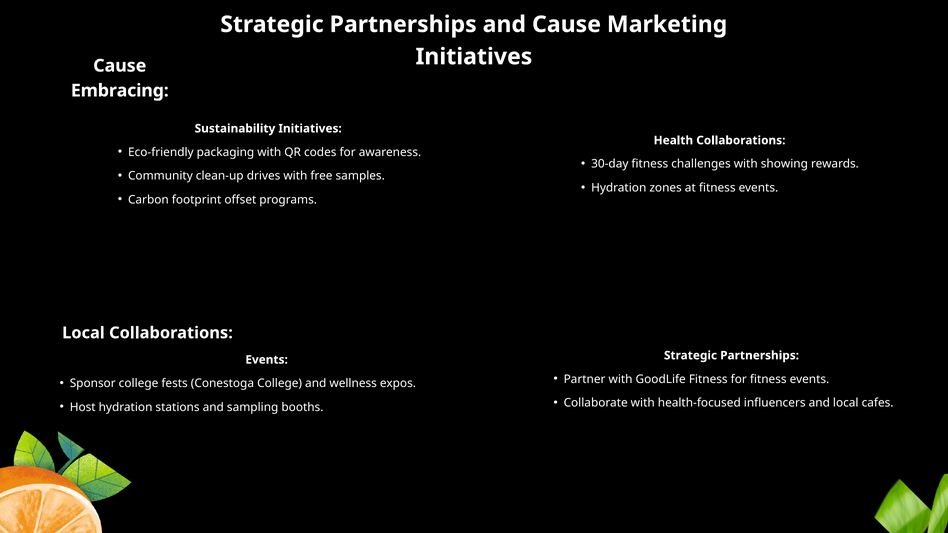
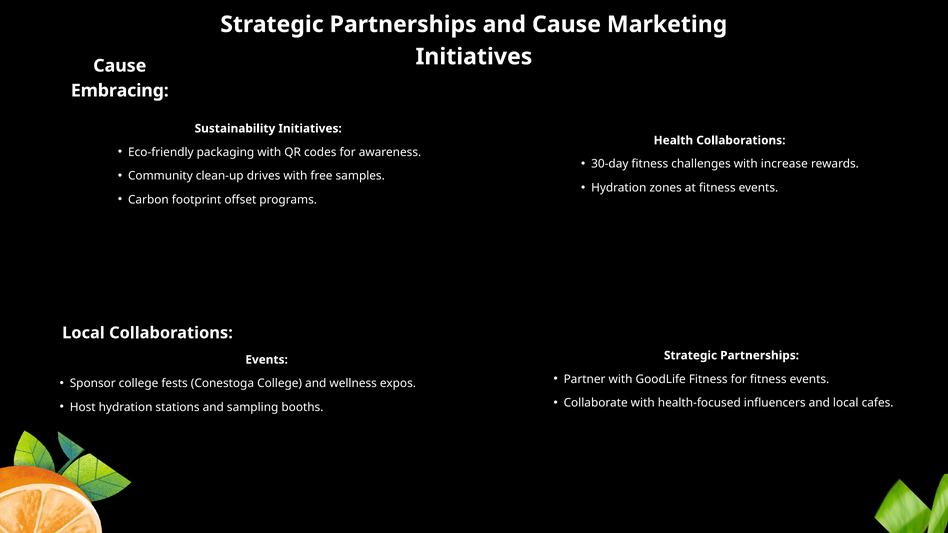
showing: showing -> increase (784, 164)
